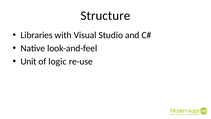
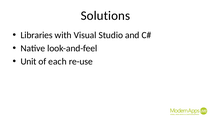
Structure: Structure -> Solutions (105, 16)
logic: logic -> each (57, 61)
